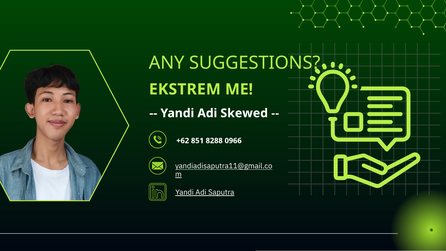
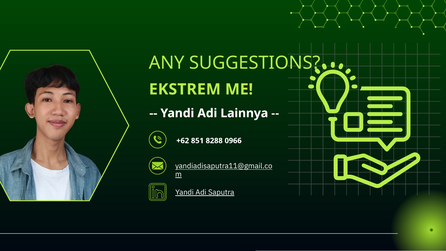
Skewed: Skewed -> Lainnya (244, 113)
